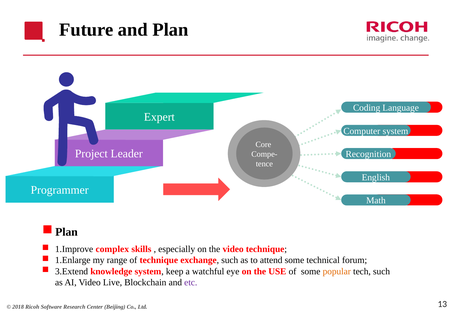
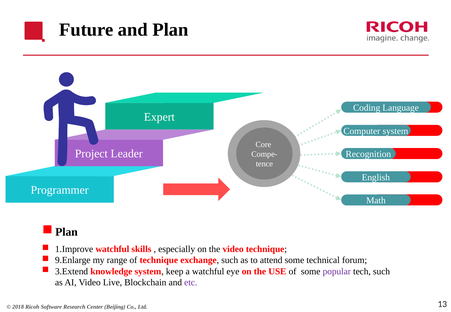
1.Improve complex: complex -> watchful (112, 249)
1.Enlarge: 1.Enlarge -> 9.Enlarge (73, 260)
popular colour: orange -> purple (337, 272)
